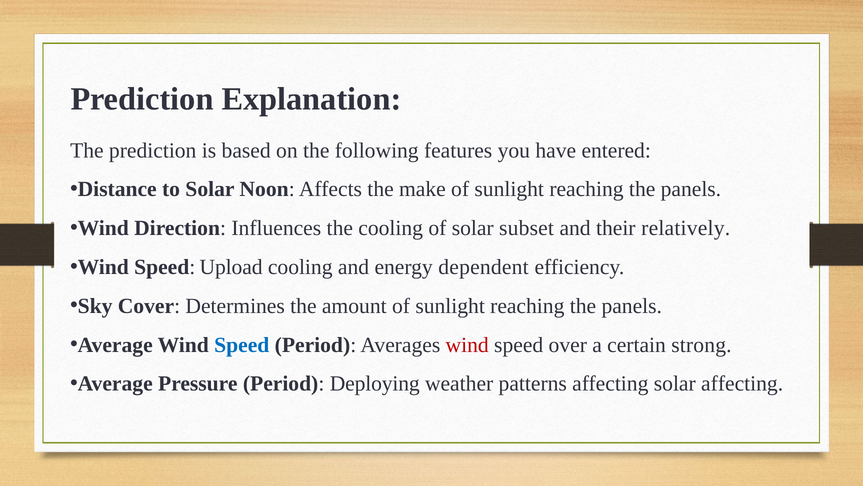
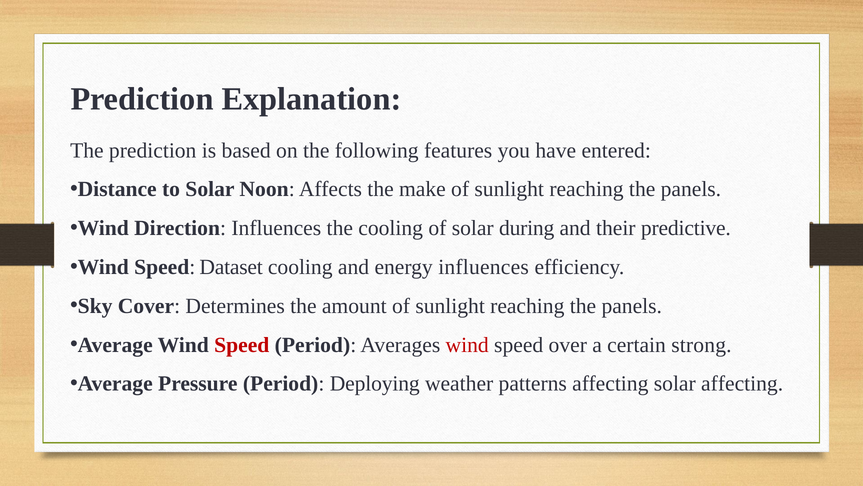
subset: subset -> during (527, 228)
relatively: relatively -> predictive (686, 228)
Upload: Upload -> Dataset (231, 267)
energy dependent: dependent -> influences (484, 267)
Speed colour: blue -> red (242, 344)
